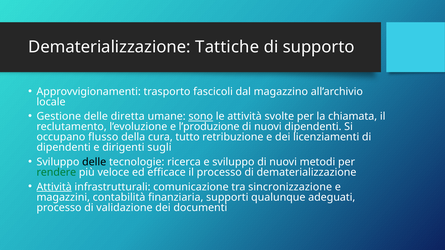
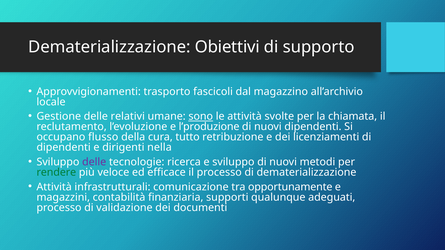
Tattiche: Tattiche -> Obiettivi (227, 47)
diretta: diretta -> relativi (128, 117)
sugli: sugli -> nella (159, 148)
delle colour: black -> purple (94, 162)
Attività underline: present -> none (54, 187)
sincronizzazione: sincronizzazione -> opportunamente (290, 187)
